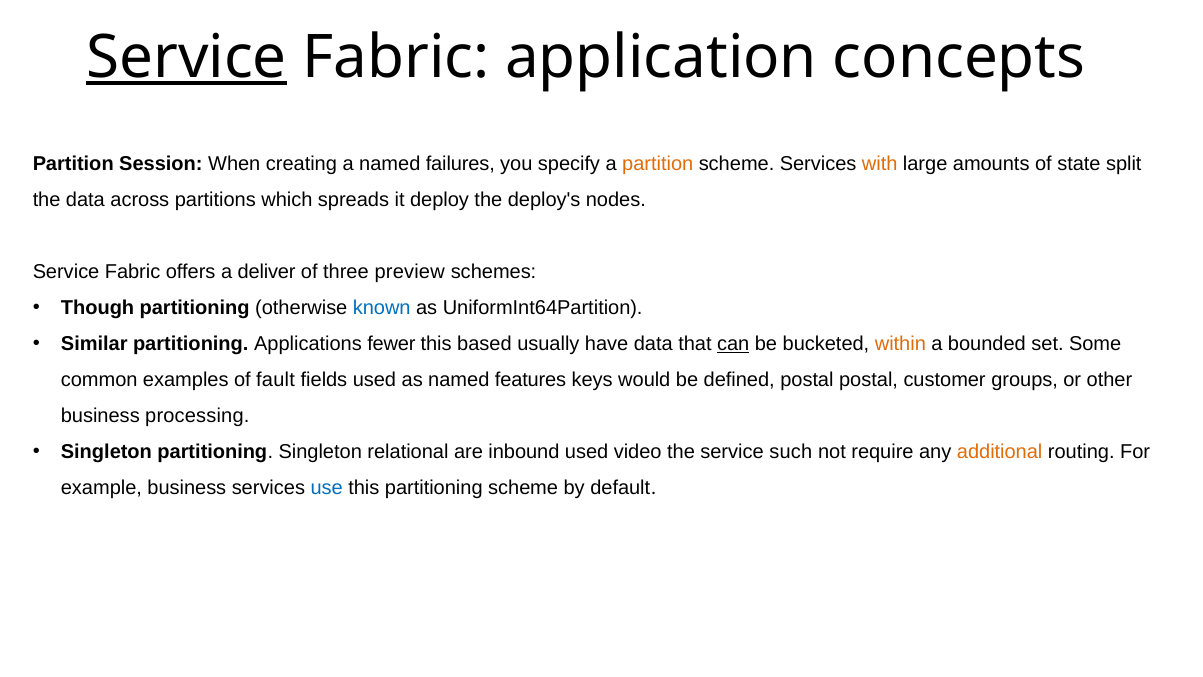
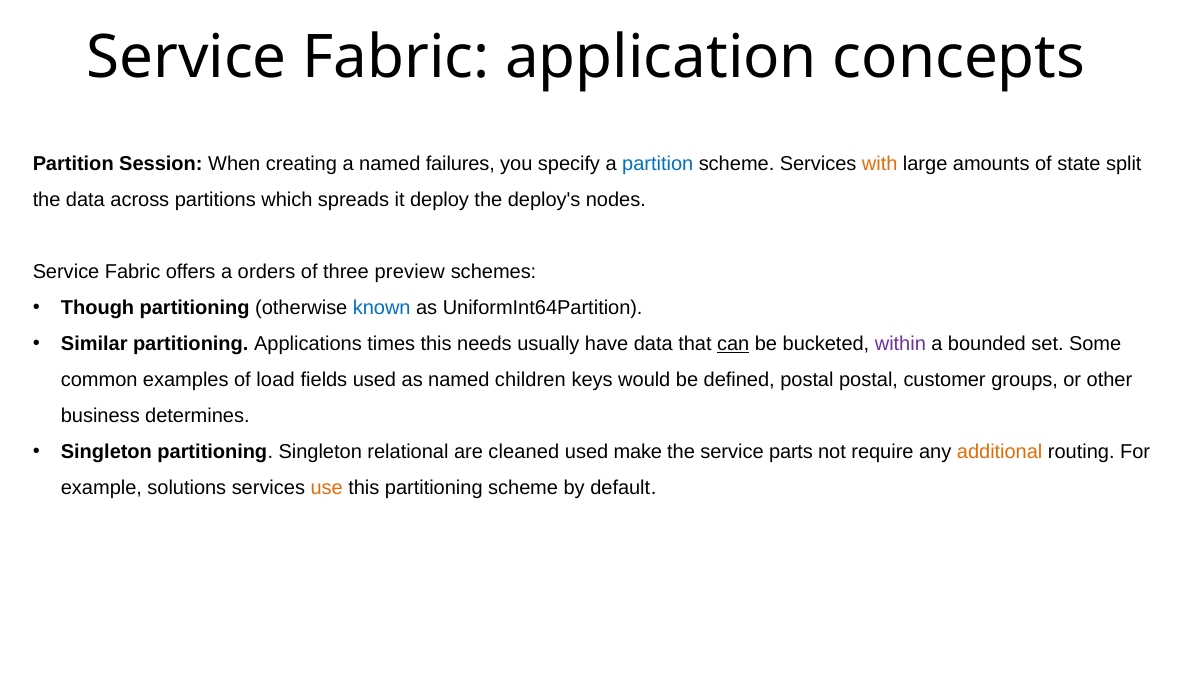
Service underline: present -> none (187, 57)
partition colour: orange -> blue (658, 163)
deliver: deliver -> orders (267, 272)
fewer: fewer -> times (391, 344)
based: based -> needs (484, 344)
within colour: orange -> purple (900, 344)
fault: fault -> load (276, 380)
features: features -> children (530, 380)
processing: processing -> determines (197, 416)
inbound: inbound -> cleaned (524, 452)
video: video -> make (638, 452)
such: such -> parts (791, 452)
example business: business -> solutions (187, 488)
use colour: blue -> orange (327, 488)
